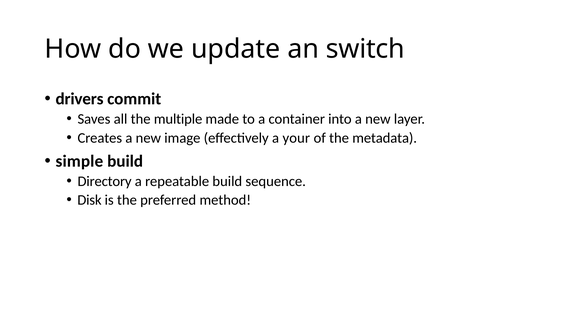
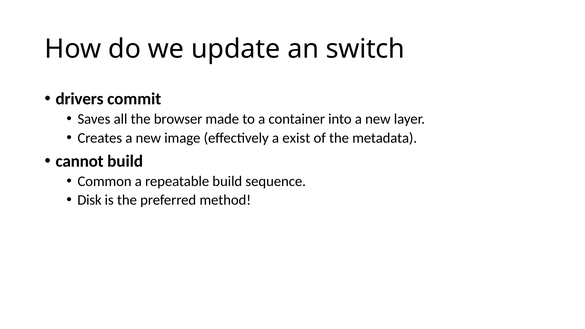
multiple: multiple -> browser (178, 119)
your: your -> exist (296, 138)
simple: simple -> cannot (80, 161)
Directory: Directory -> Common (105, 181)
